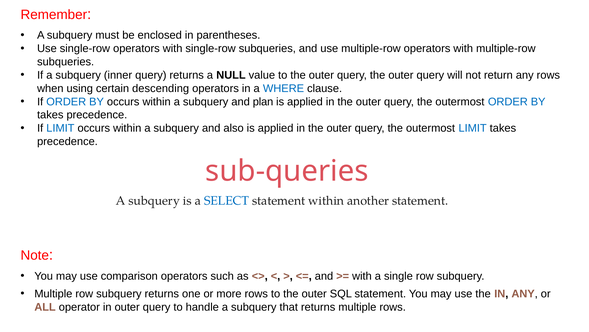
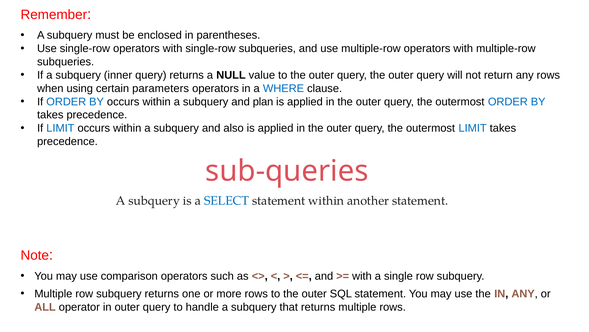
descending: descending -> parameters (161, 88)
